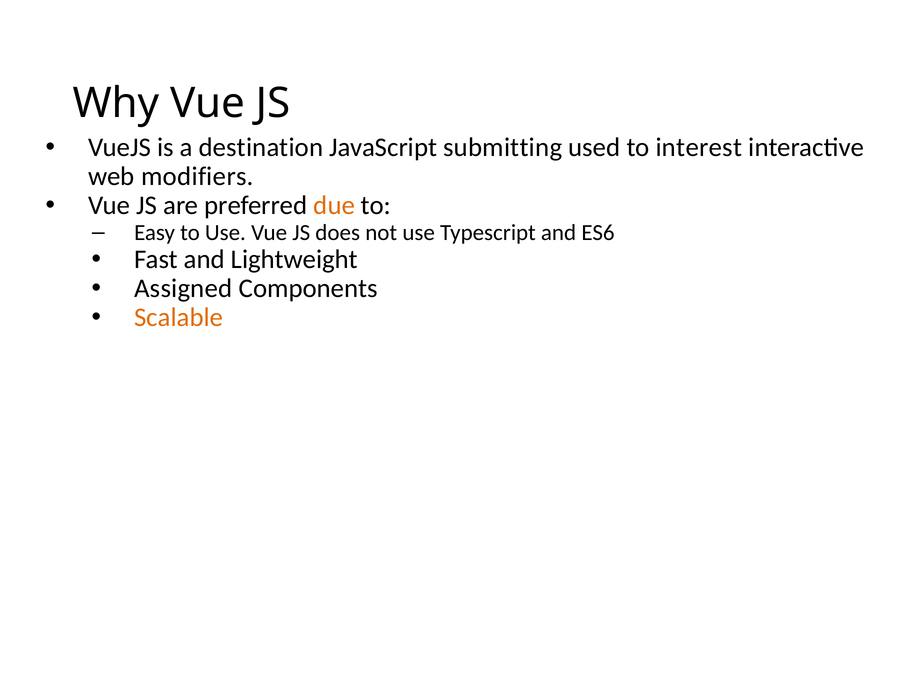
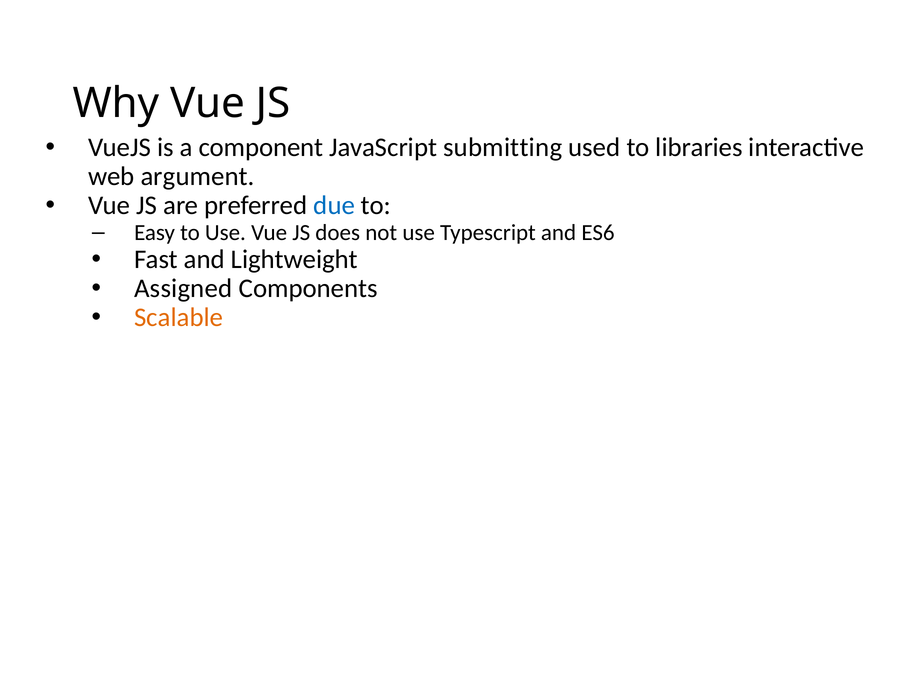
destination: destination -> component (261, 147)
interest: interest -> libraries (699, 147)
modifiers: modifiers -> argument (198, 176)
due colour: orange -> blue (334, 205)
